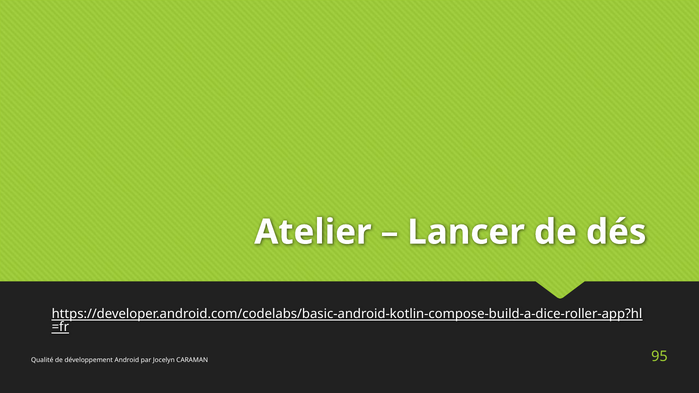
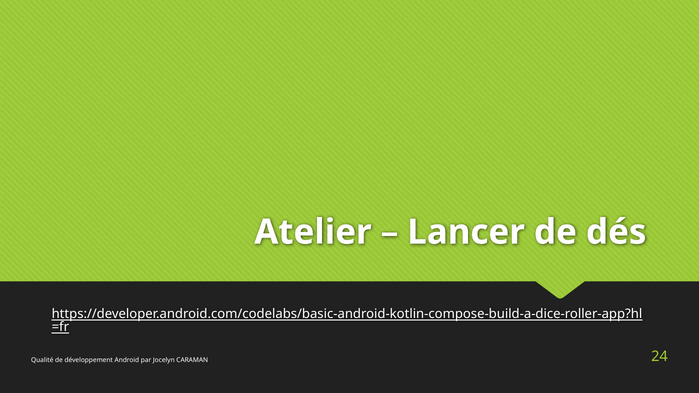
95: 95 -> 24 (659, 357)
